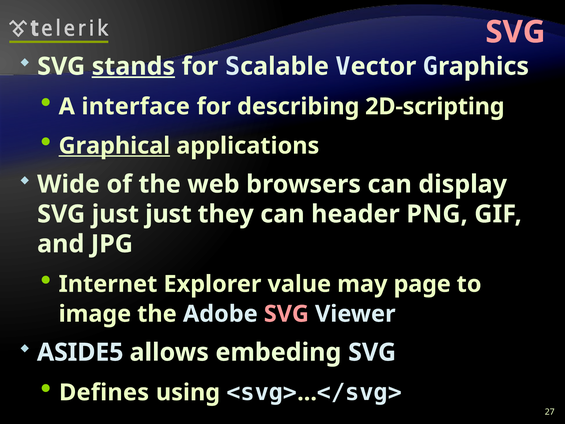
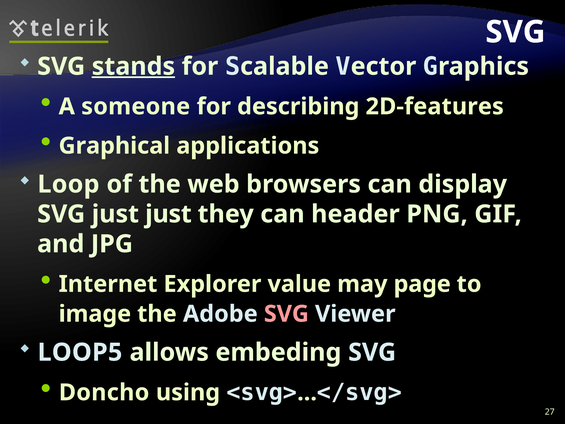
SVG colour: pink -> white (515, 32)
interface: interface -> someone (136, 106)
2D-scripting: 2D-scripting -> 2D-features (435, 106)
Graphical underline: present -> none (114, 146)
Wide: Wide -> Loop (68, 184)
ASIDE5: ASIDE5 -> LOOP5 (80, 352)
Defines: Defines -> Doncho (104, 392)
